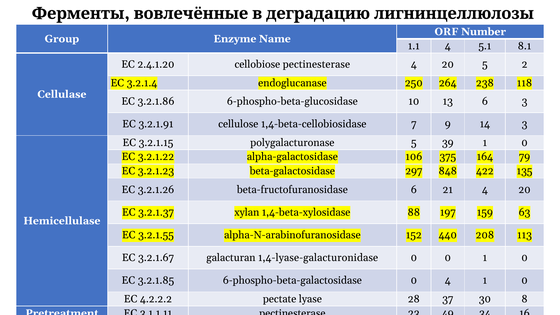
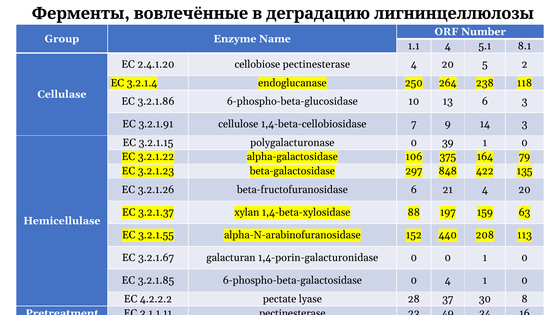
polygalacturonase 5: 5 -> 0 (414, 143)
1,4-lyase-galacturonidase: 1,4-lyase-galacturonidase -> 1,4-porin-galacturonidase (318, 258)
